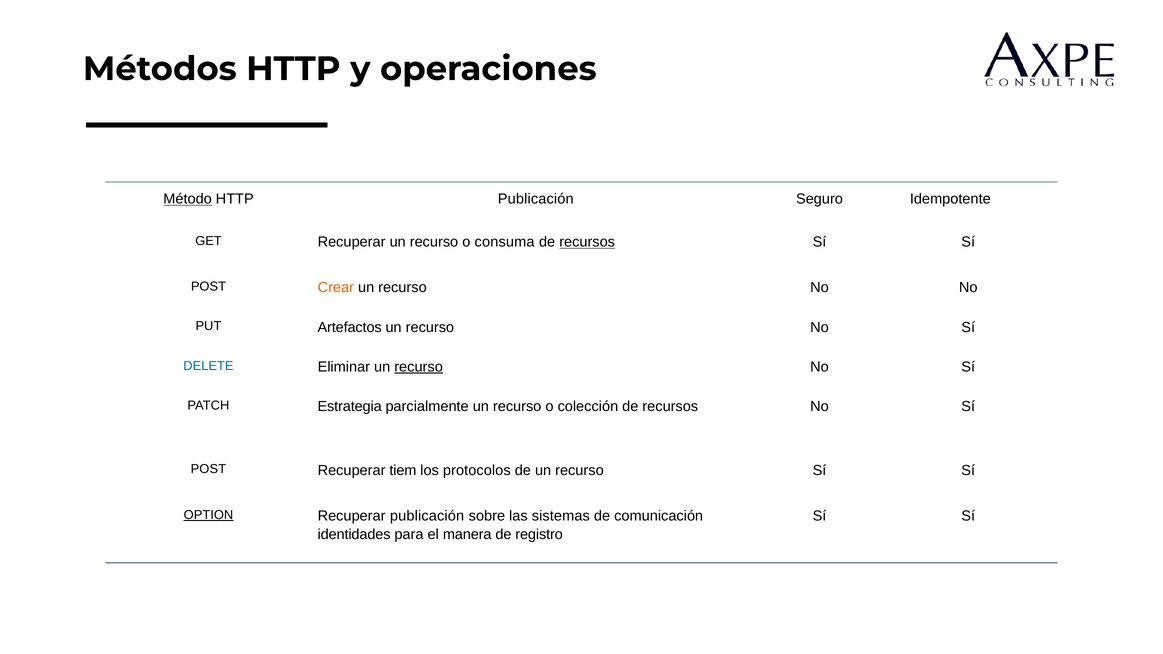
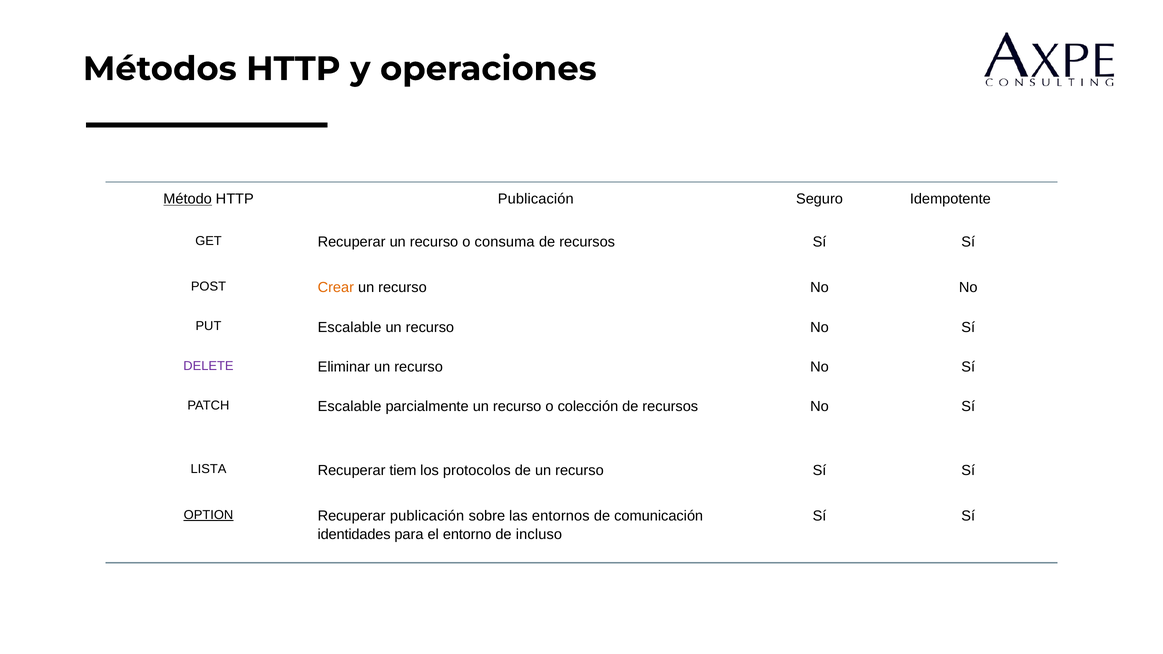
recursos underline: present -> none (587, 242)
PUT Artefactos: Artefactos -> Escalable (350, 327)
DELETE colour: blue -> purple (208, 366)
recurso underline: present -> none (419, 367)
PATCH Estrategia: Estrategia -> Escalable (350, 407)
POST: POST -> LISTA (208, 469)
sistemas: sistemas -> entornos (561, 516)
manera: manera -> entorno (467, 535)
registro: registro -> incluso (539, 535)
